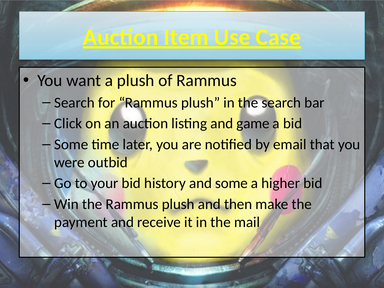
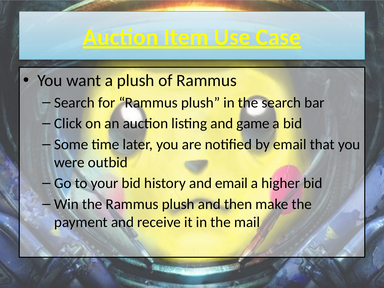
and some: some -> email (231, 183)
